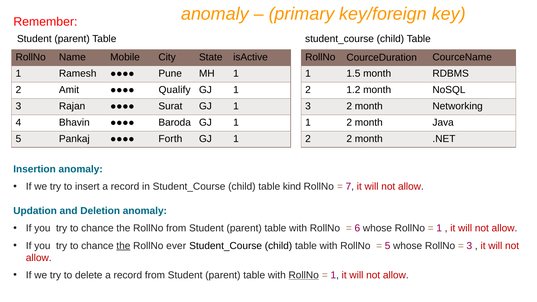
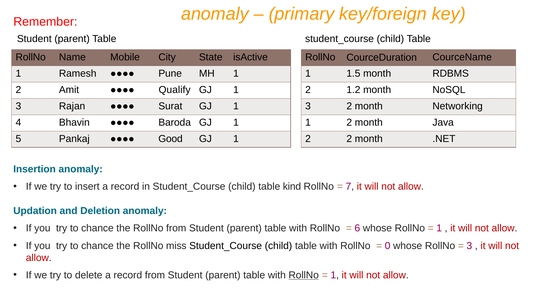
Forth: Forth -> Good (170, 139)
the underline: present -> none (123, 246)
ever: ever -> miss (176, 246)
5: 5 -> 0 (388, 246)
